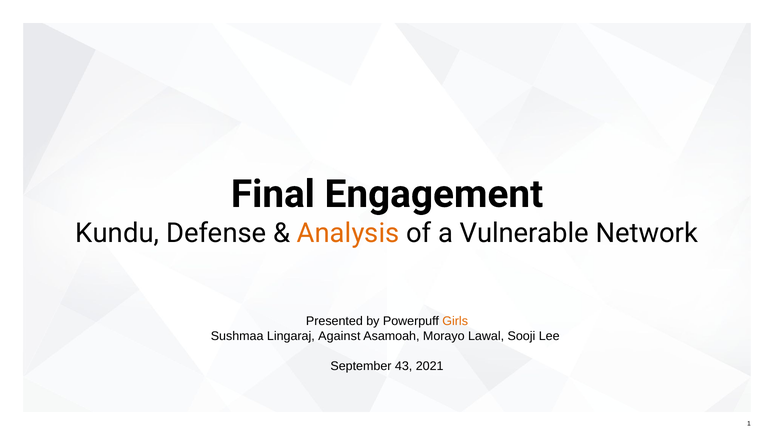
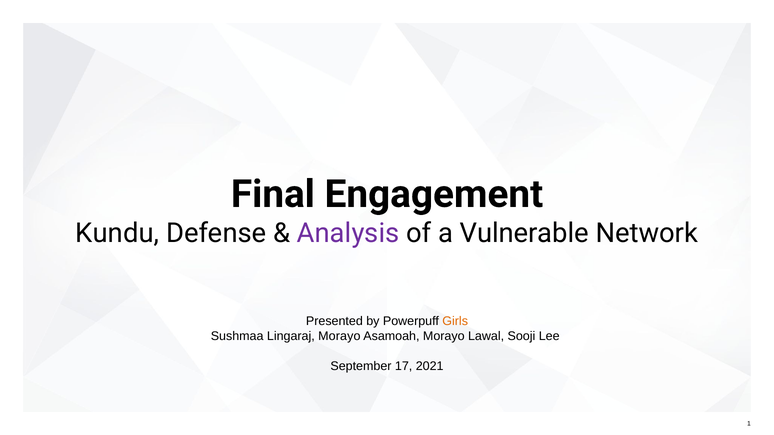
Analysis colour: orange -> purple (348, 233)
Lingaraj Against: Against -> Morayo (339, 336)
43: 43 -> 17 (404, 366)
